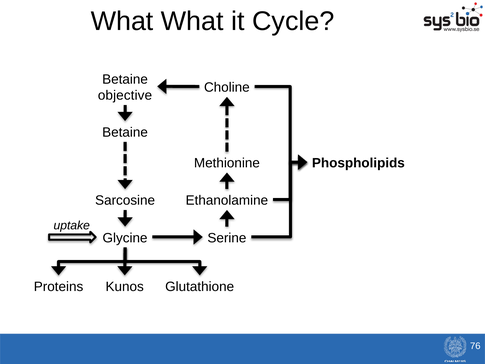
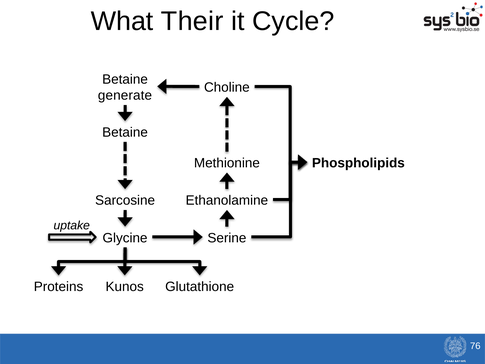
What What: What -> Their (192, 21)
objective: objective -> generate (125, 95)
